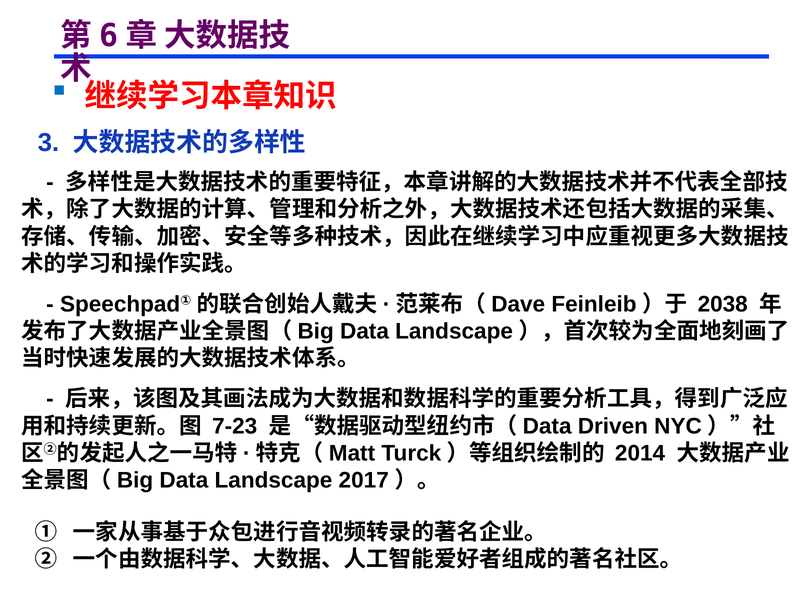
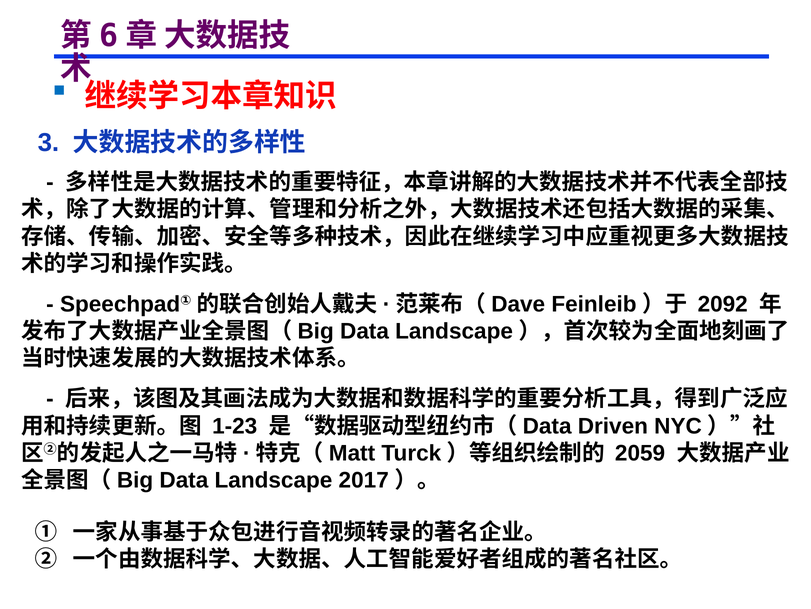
2038: 2038 -> 2092 (723, 304)
7-23: 7-23 -> 1-23 (235, 426)
2014: 2014 -> 2059 (640, 453)
